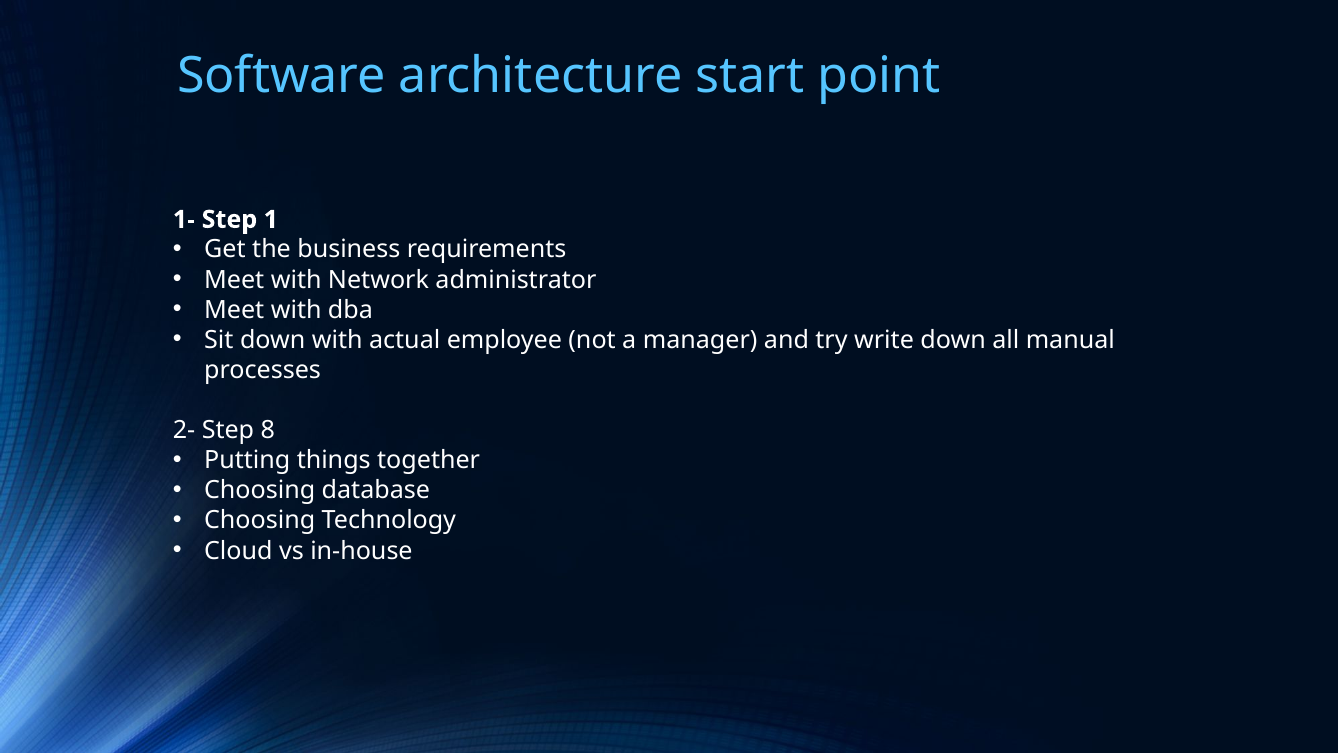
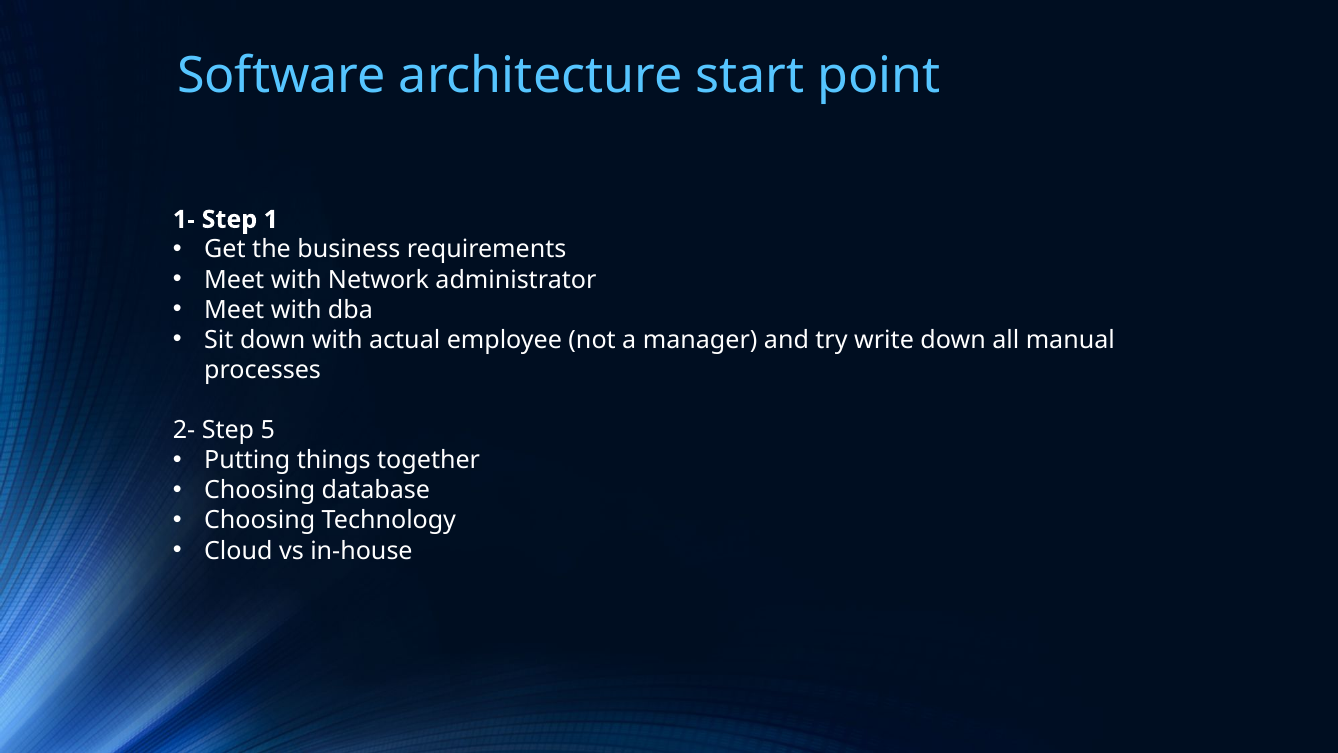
8: 8 -> 5 (268, 430)
